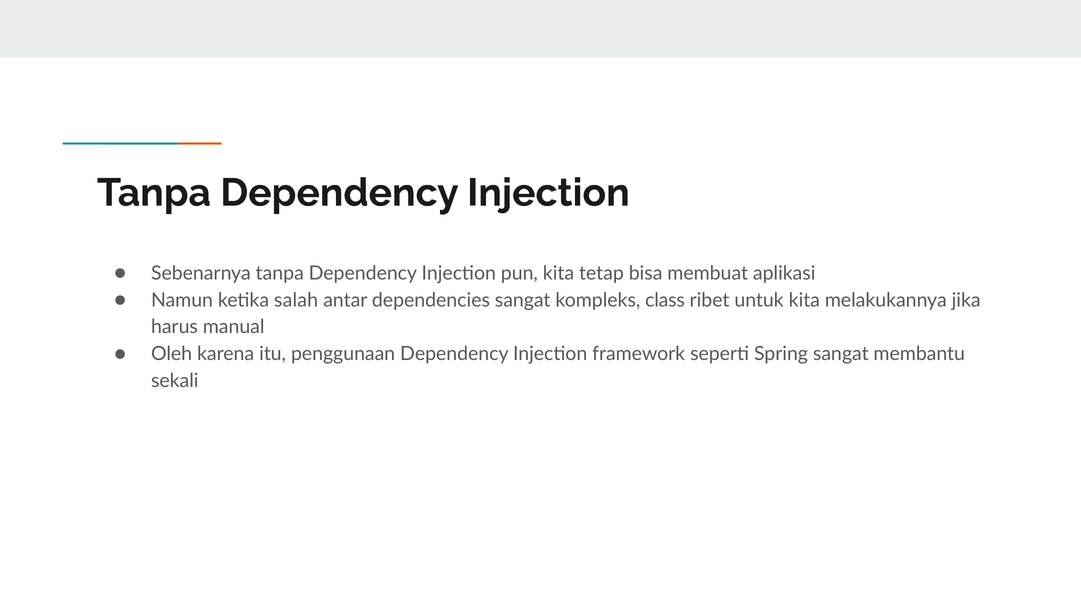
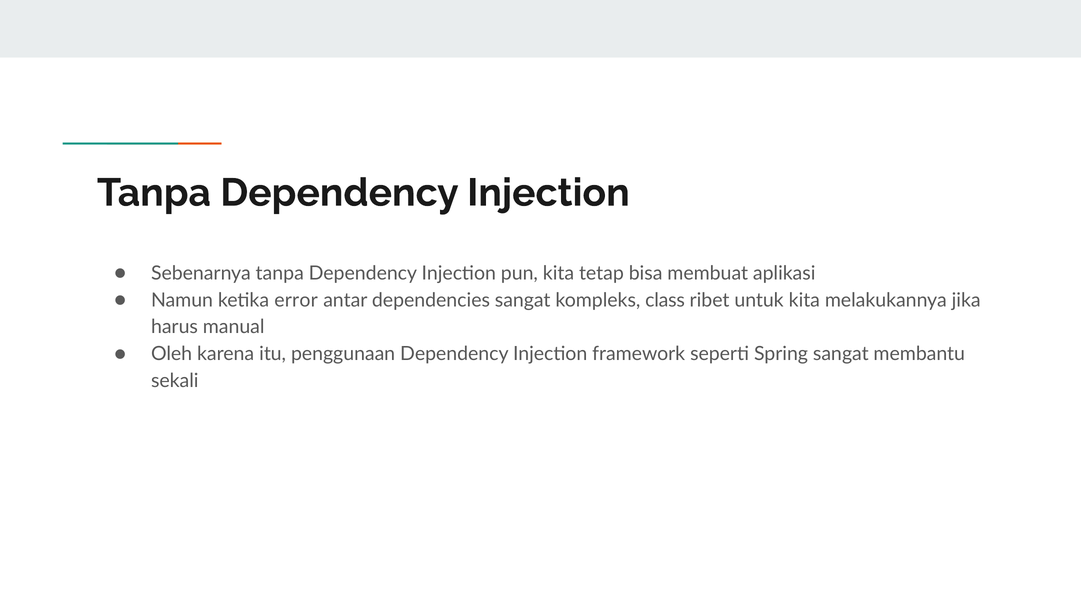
salah: salah -> error (296, 300)
